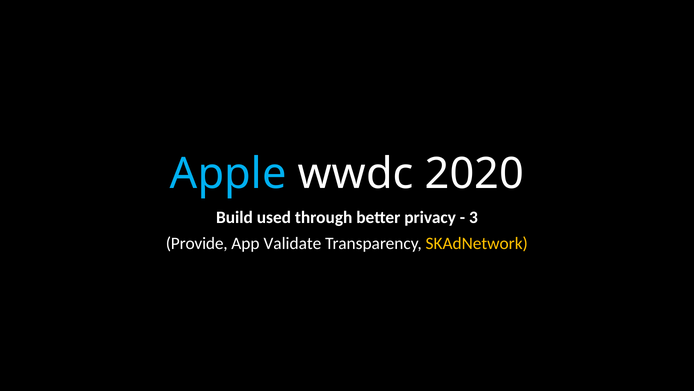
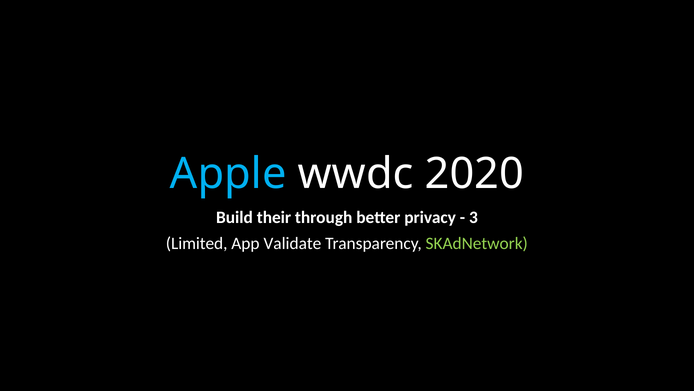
used: used -> their (274, 217)
Provide: Provide -> Limited (197, 243)
SKAdNetwork colour: yellow -> light green (477, 243)
